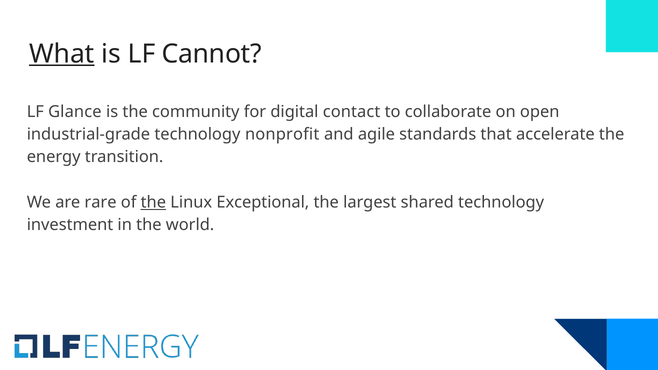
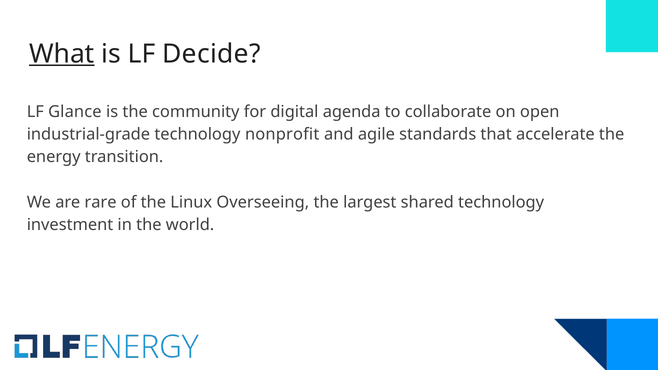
Cannot: Cannot -> Decide (211, 54)
contact: contact -> agenda (352, 112)
the underline: present -> none (153, 202)
Exceptional: Exceptional -> Overseeing (263, 202)
